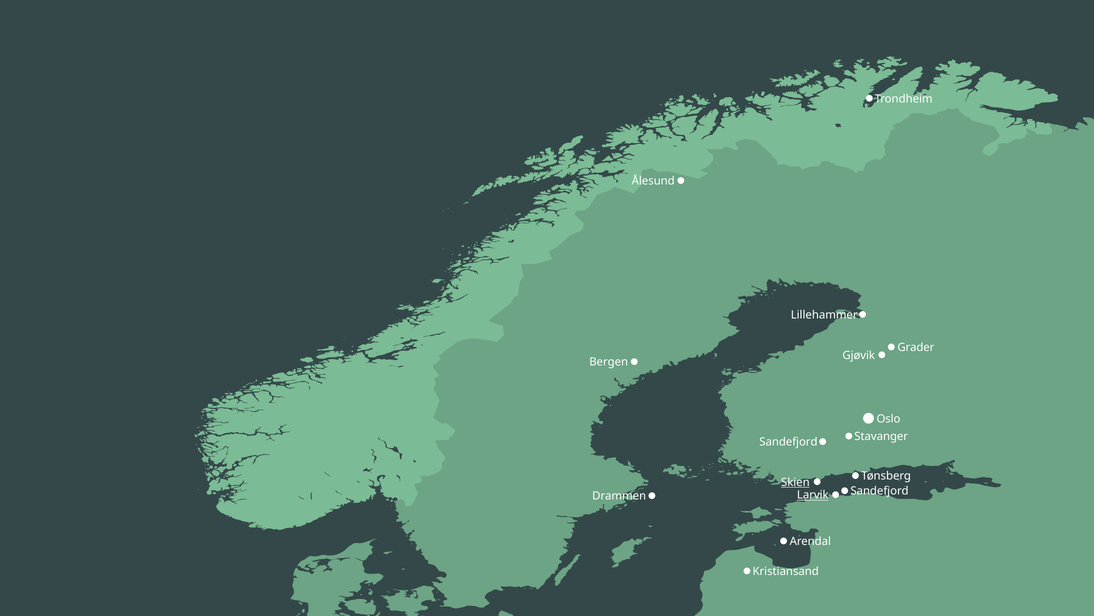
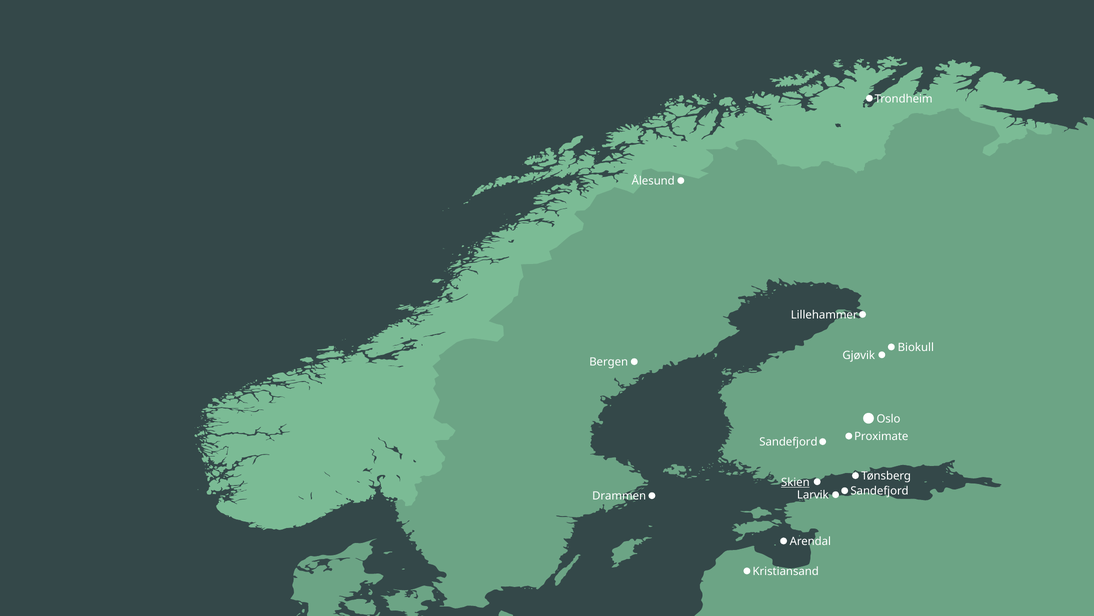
Grader: Grader -> Biokull (916, 347)
Stavanger: Stavanger -> Proximate (881, 436)
Larvik underline: present -> none (813, 495)
